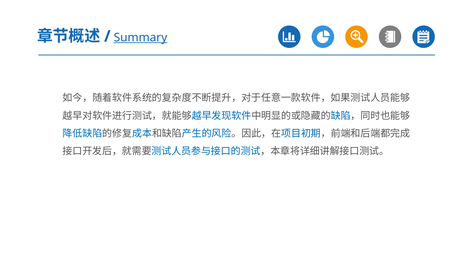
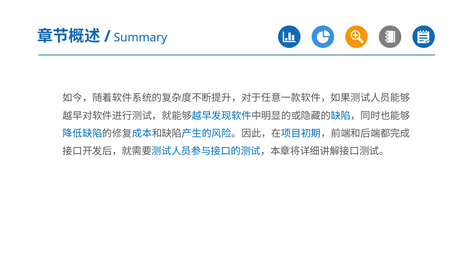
Summary underline: present -> none (140, 38)
